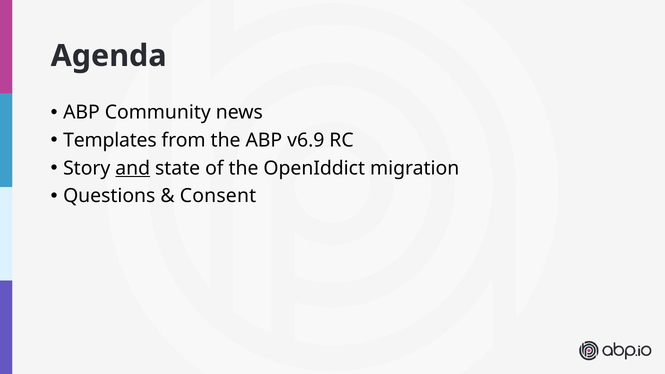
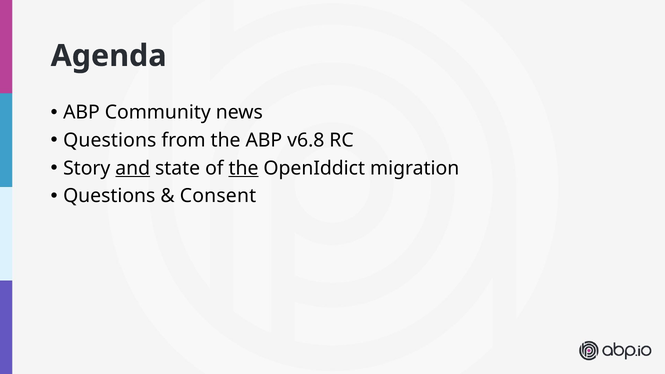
Templates: Templates -> Questions (110, 140)
v6.9: v6.9 -> v6.8 (306, 140)
the underline: none -> present (244, 168)
